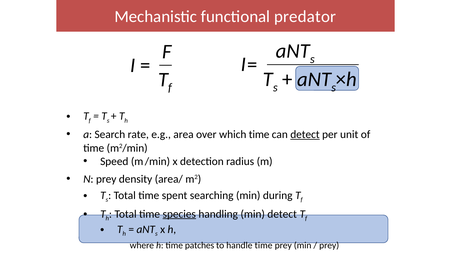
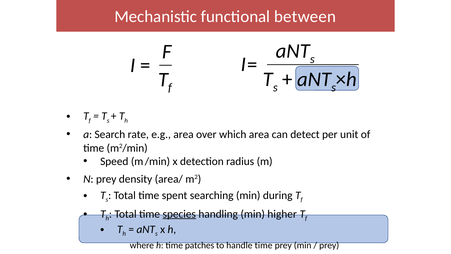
predator: predator -> between (305, 16)
which time: time -> area (259, 134)
detect underline: present -> none (305, 134)
min detect: detect -> higher (282, 214)
